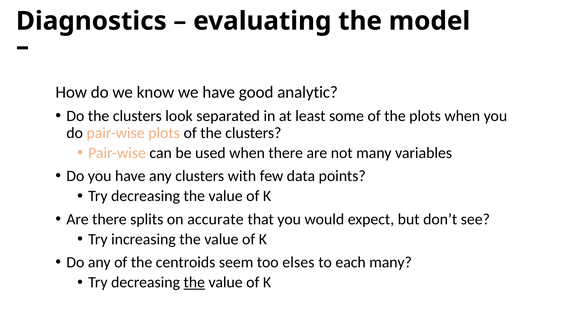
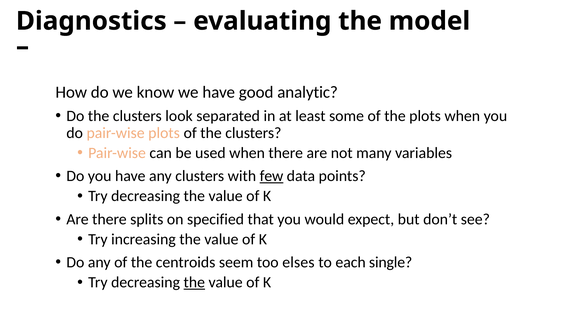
few underline: none -> present (272, 176)
accurate: accurate -> specified (216, 219)
each many: many -> single (391, 263)
